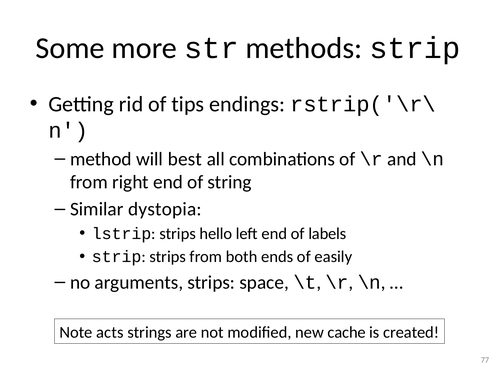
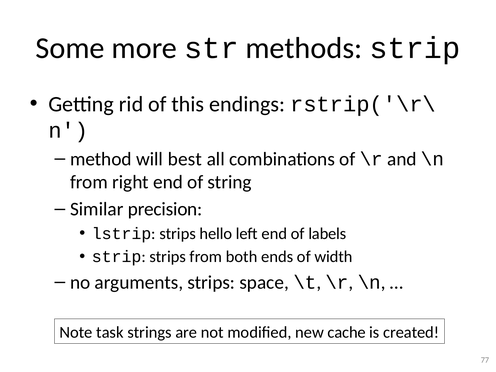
tips: tips -> this (188, 104)
dystopia: dystopia -> precision (165, 209)
easily: easily -> width (333, 257)
acts: acts -> task (110, 332)
